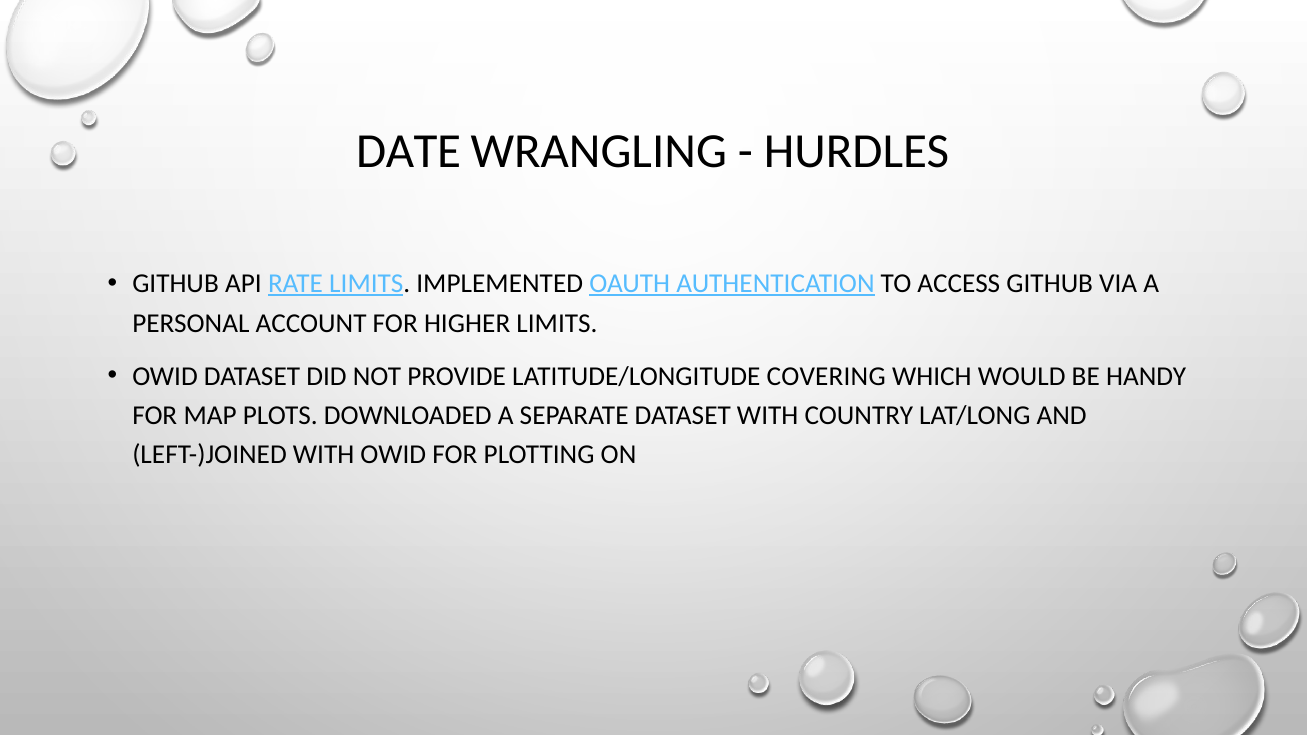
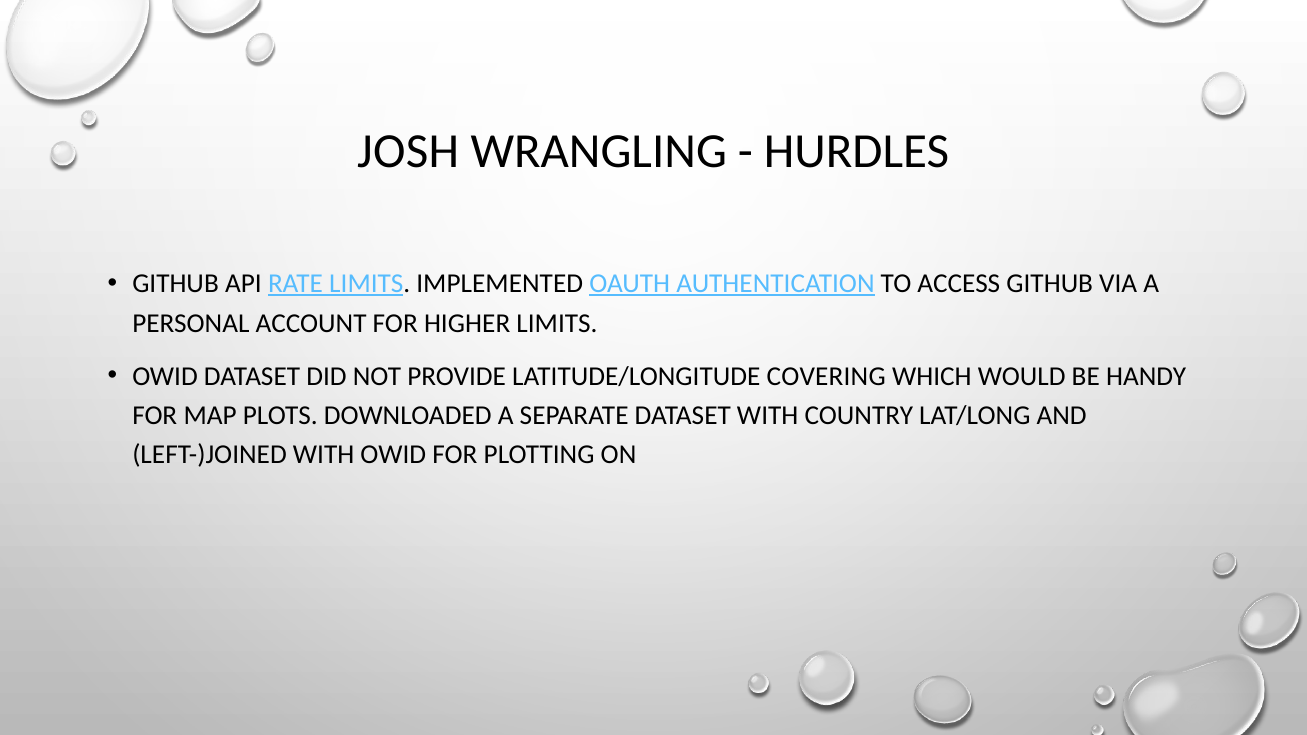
DATE: DATE -> JOSH (408, 152)
